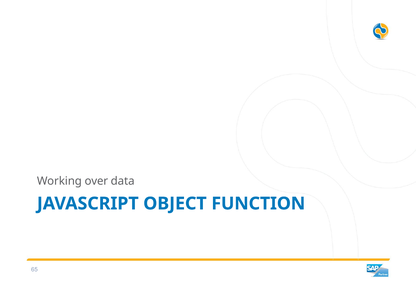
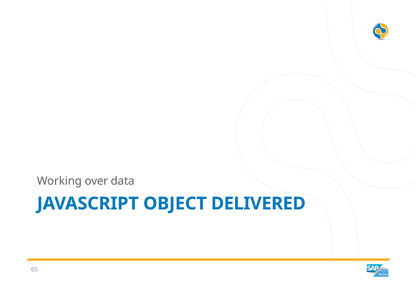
FUNCTION: FUNCTION -> DELIVERED (258, 203)
